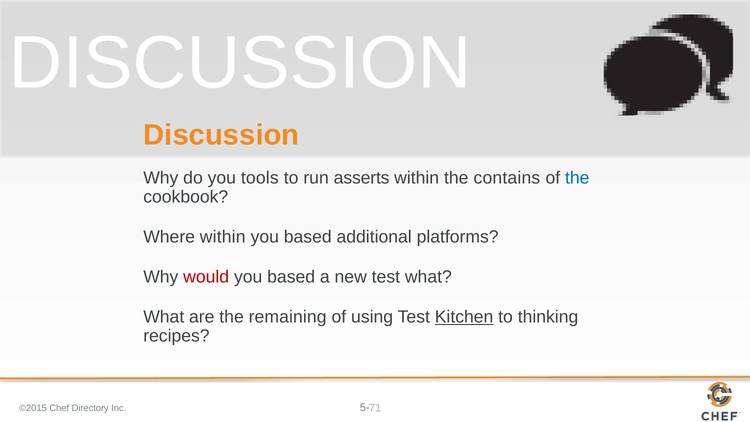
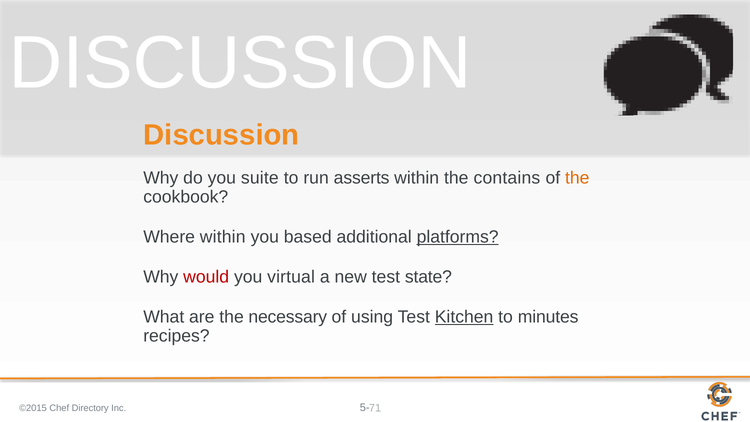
tools: tools -> suite (260, 178)
the colour: blue -> orange (577, 178)
platforms underline: none -> present (458, 237)
based: based -> virtual (291, 277)
test what: what -> state (428, 277)
remaining: remaining -> necessary (288, 317)
thinking: thinking -> minutes (548, 317)
